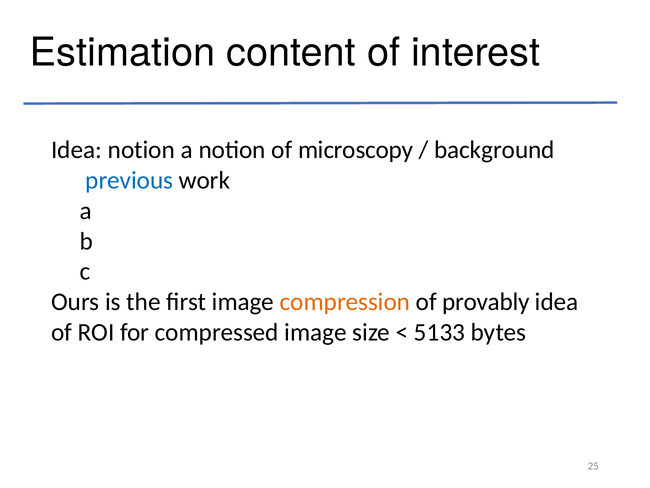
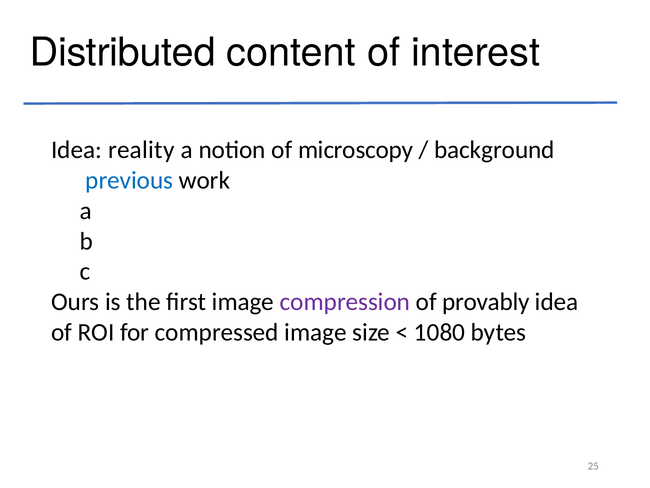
Estimation: Estimation -> Distributed (123, 53)
Idea notion: notion -> reality (141, 150)
compression colour: orange -> purple (345, 302)
5133: 5133 -> 1080 (440, 332)
